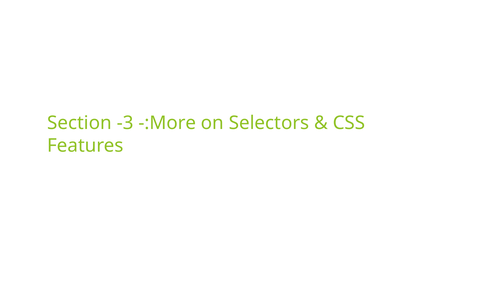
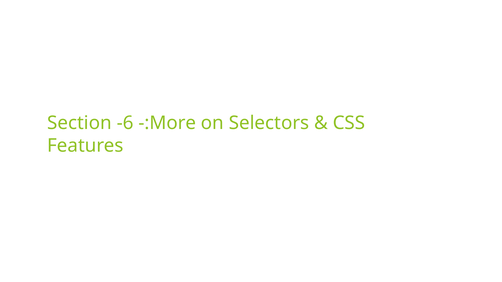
-3: -3 -> -6 (125, 123)
